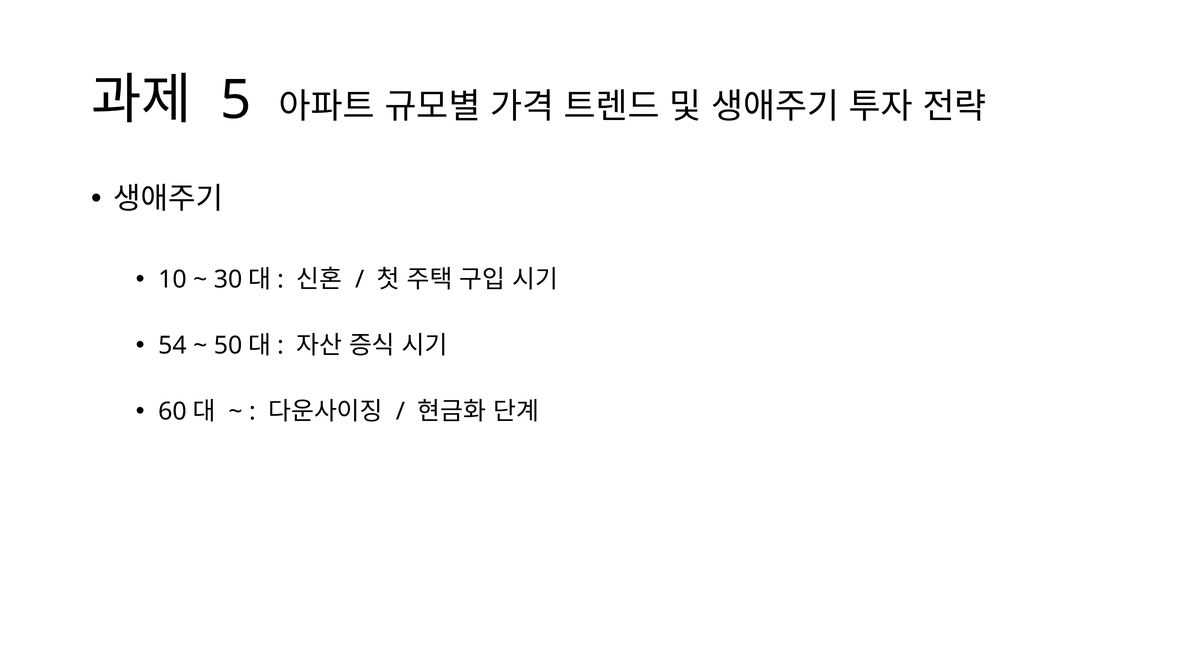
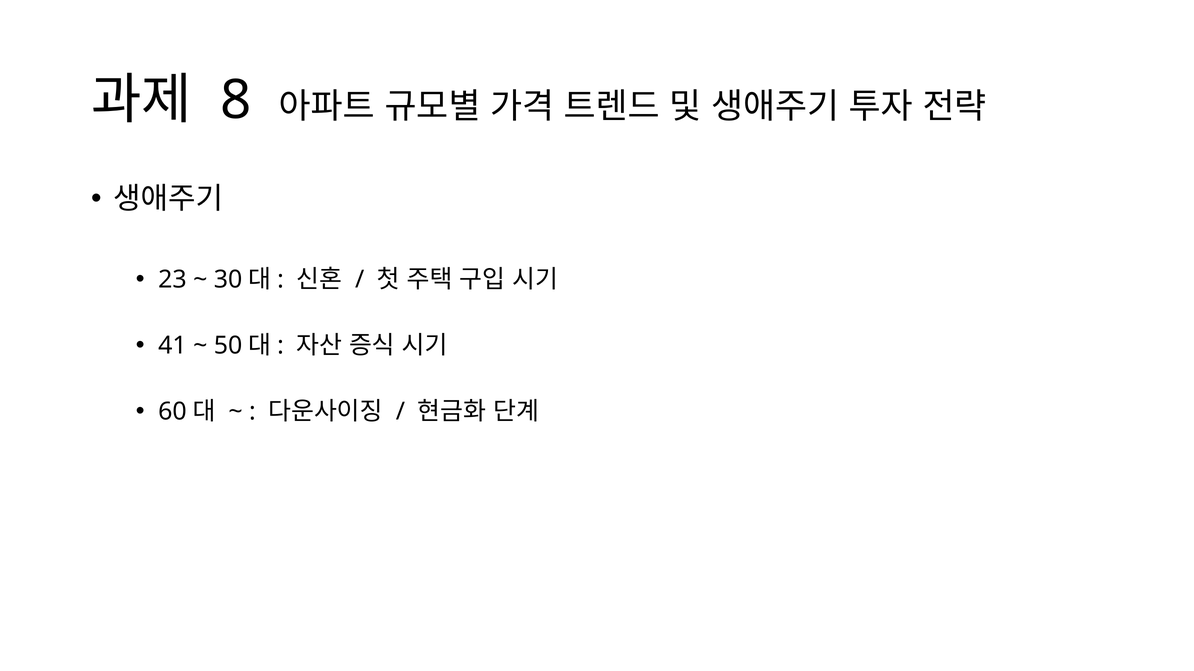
5: 5 -> 8 (236, 100)
10: 10 -> 23 (172, 280)
54: 54 -> 41 (172, 346)
